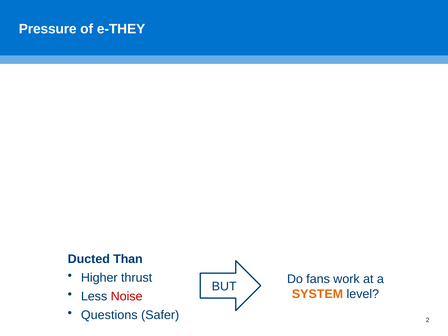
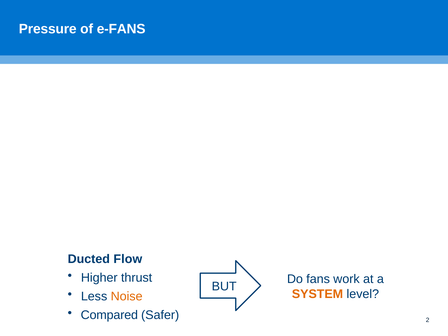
e-THEY: e-THEY -> e-FANS (121, 29)
Than: Than -> Flow (128, 259)
Noise colour: red -> orange (127, 296)
Questions: Questions -> Compared (109, 315)
